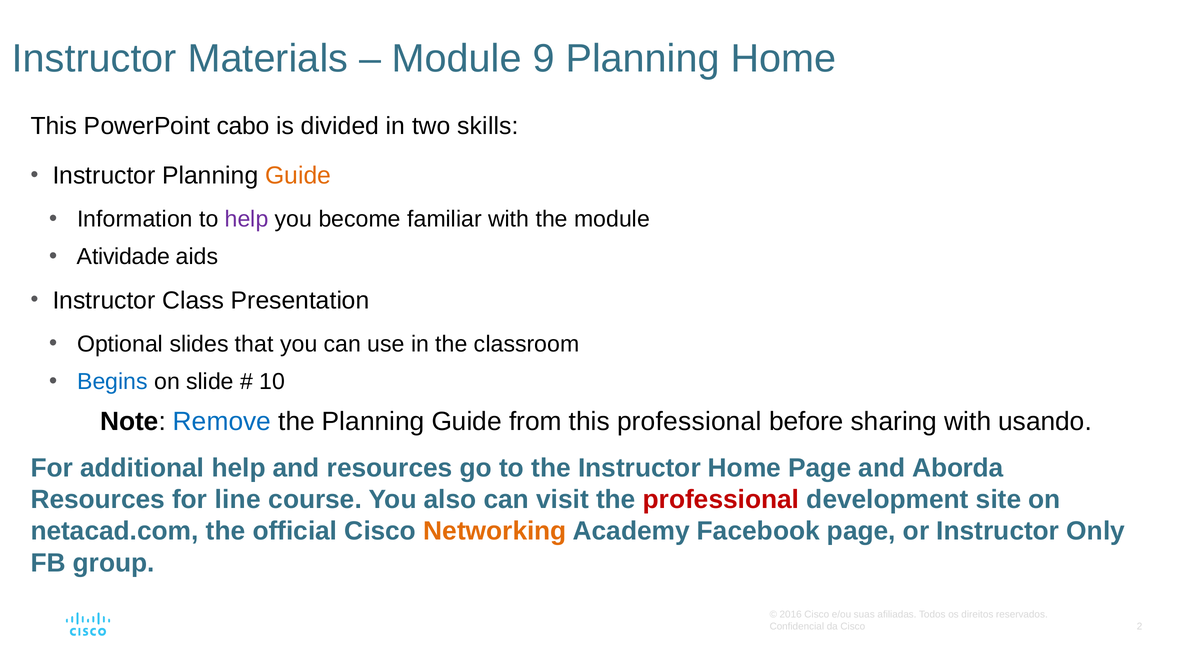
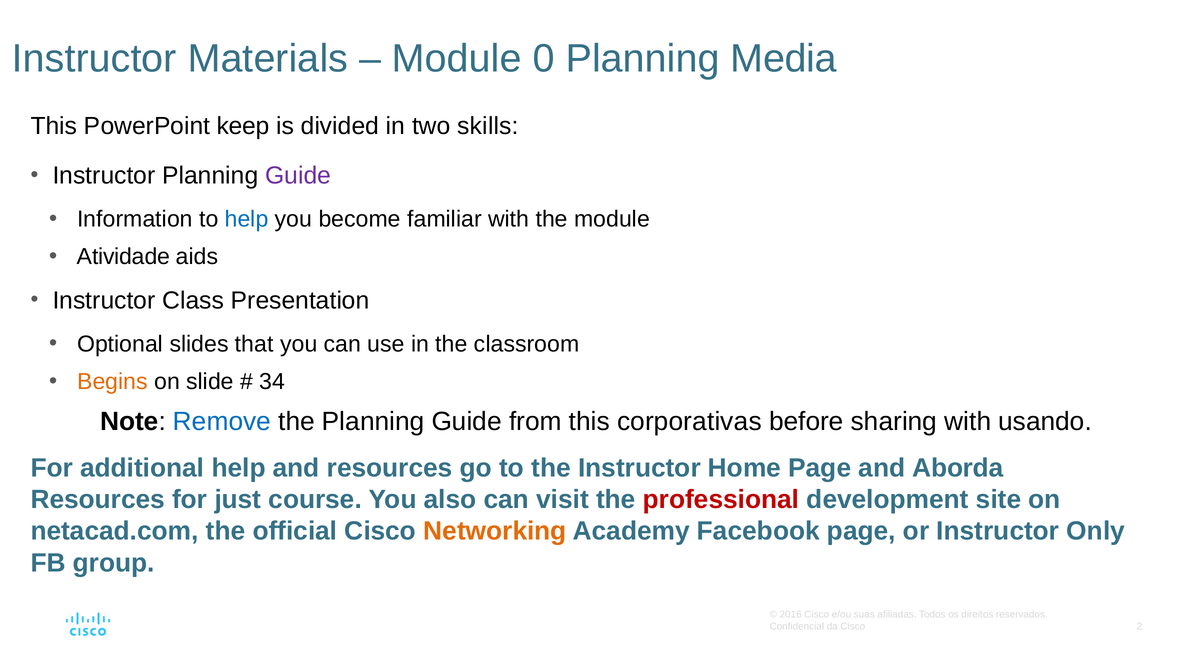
9: 9 -> 0 (544, 58)
Planning Home: Home -> Media (784, 58)
cabo: cabo -> keep (243, 126)
Guide colour: orange -> purple (298, 176)
help colour: purple -> blue (247, 219)
Begins colour: blue -> orange (112, 381)
10: 10 -> 34 (272, 381)
this professional: professional -> corporativas (689, 421)
line: line -> just (238, 499)
